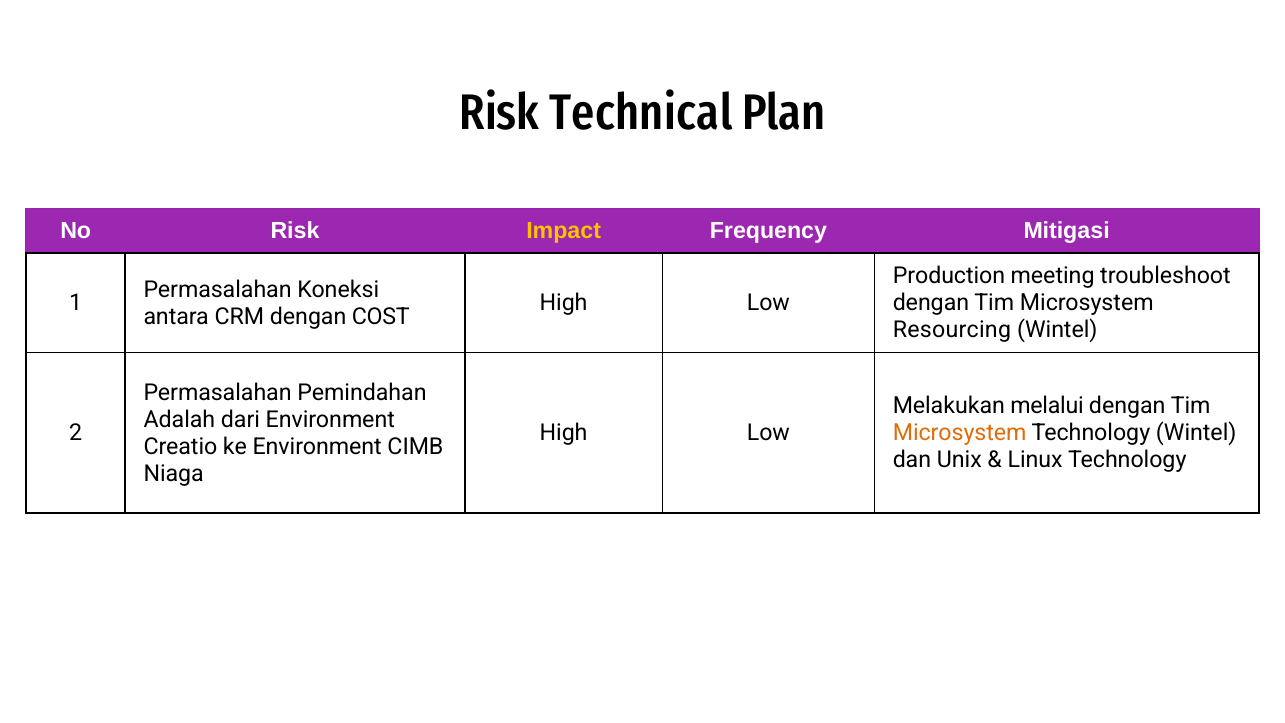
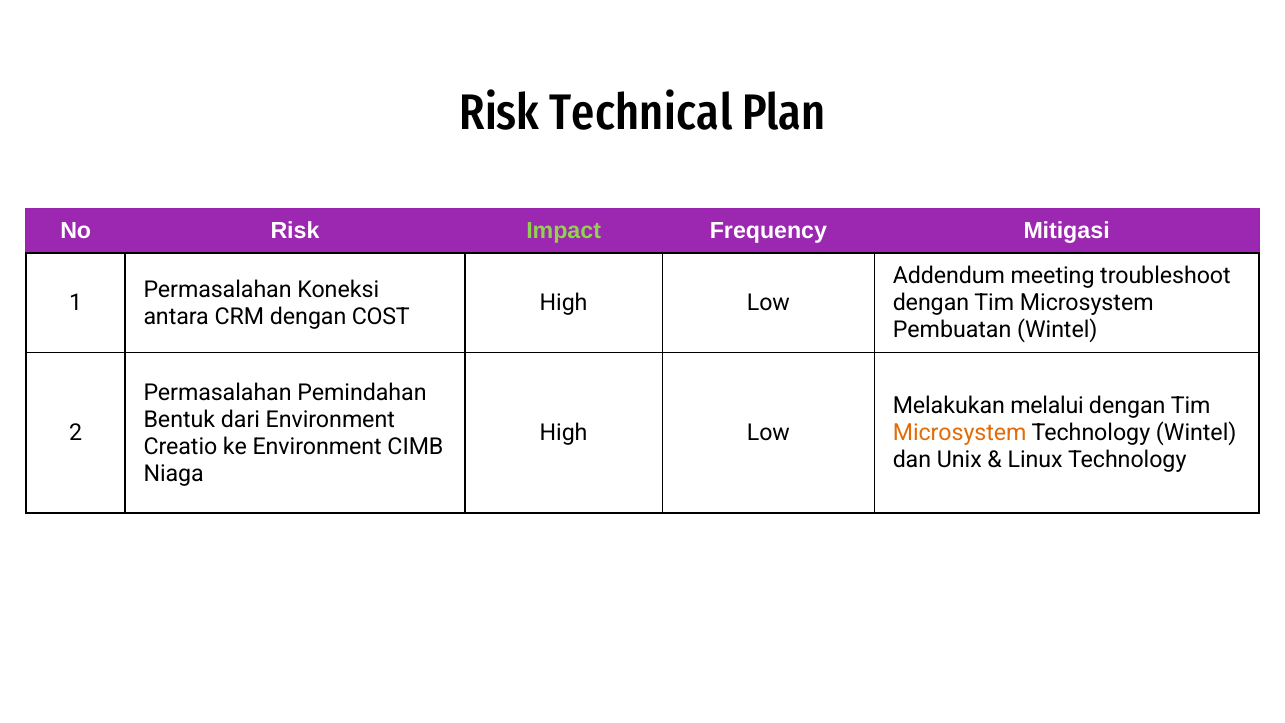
Impact colour: yellow -> light green (564, 231)
Production: Production -> Addendum (949, 276)
Resourcing: Resourcing -> Pembuatan (952, 330)
Adalah: Adalah -> Bentuk (179, 419)
